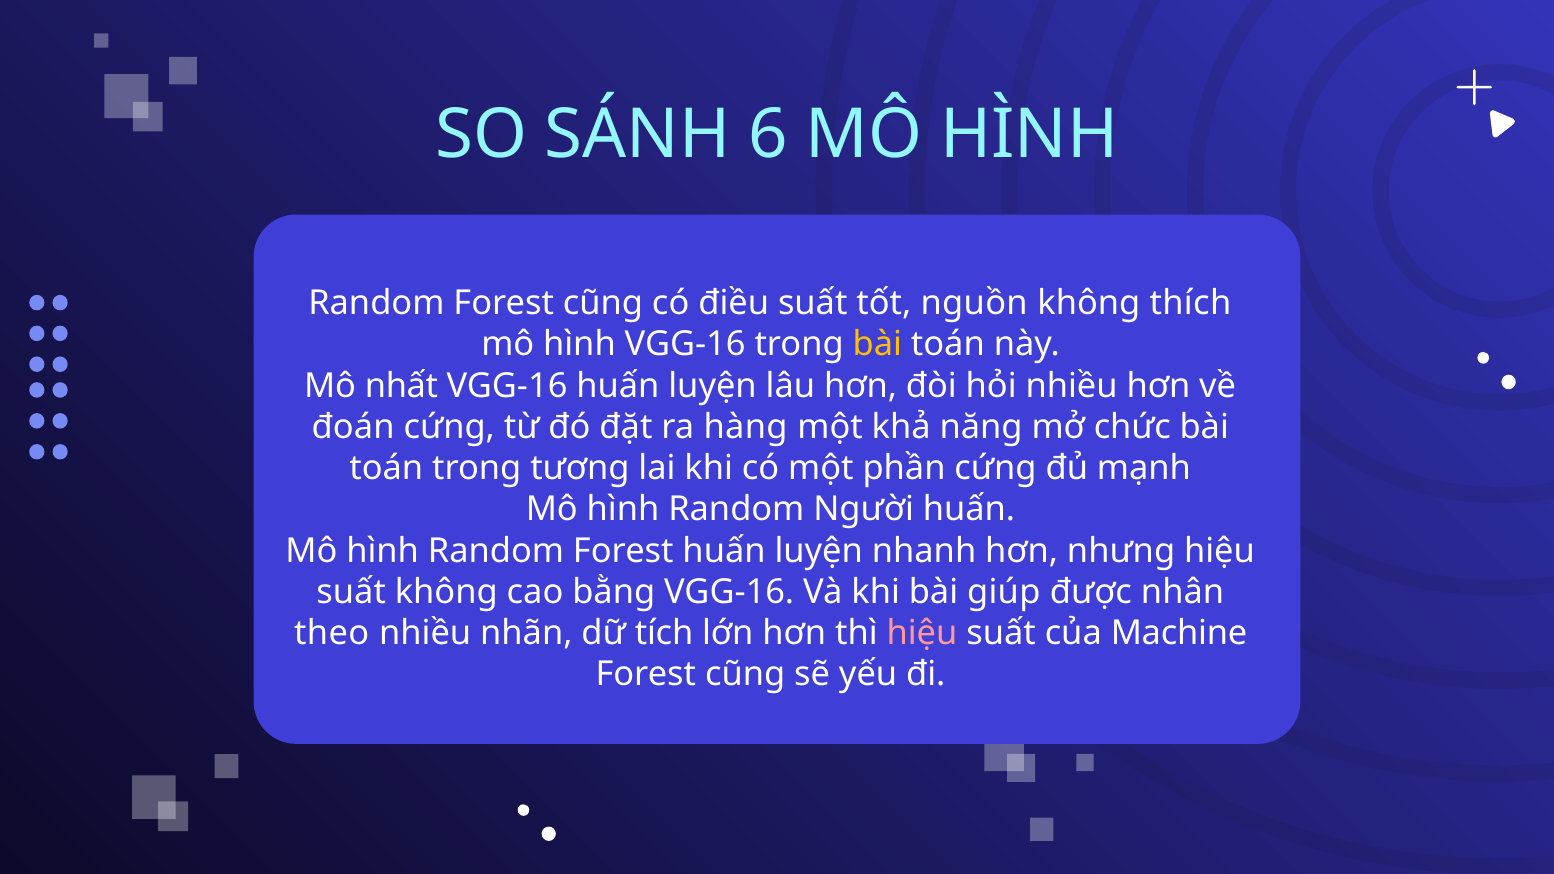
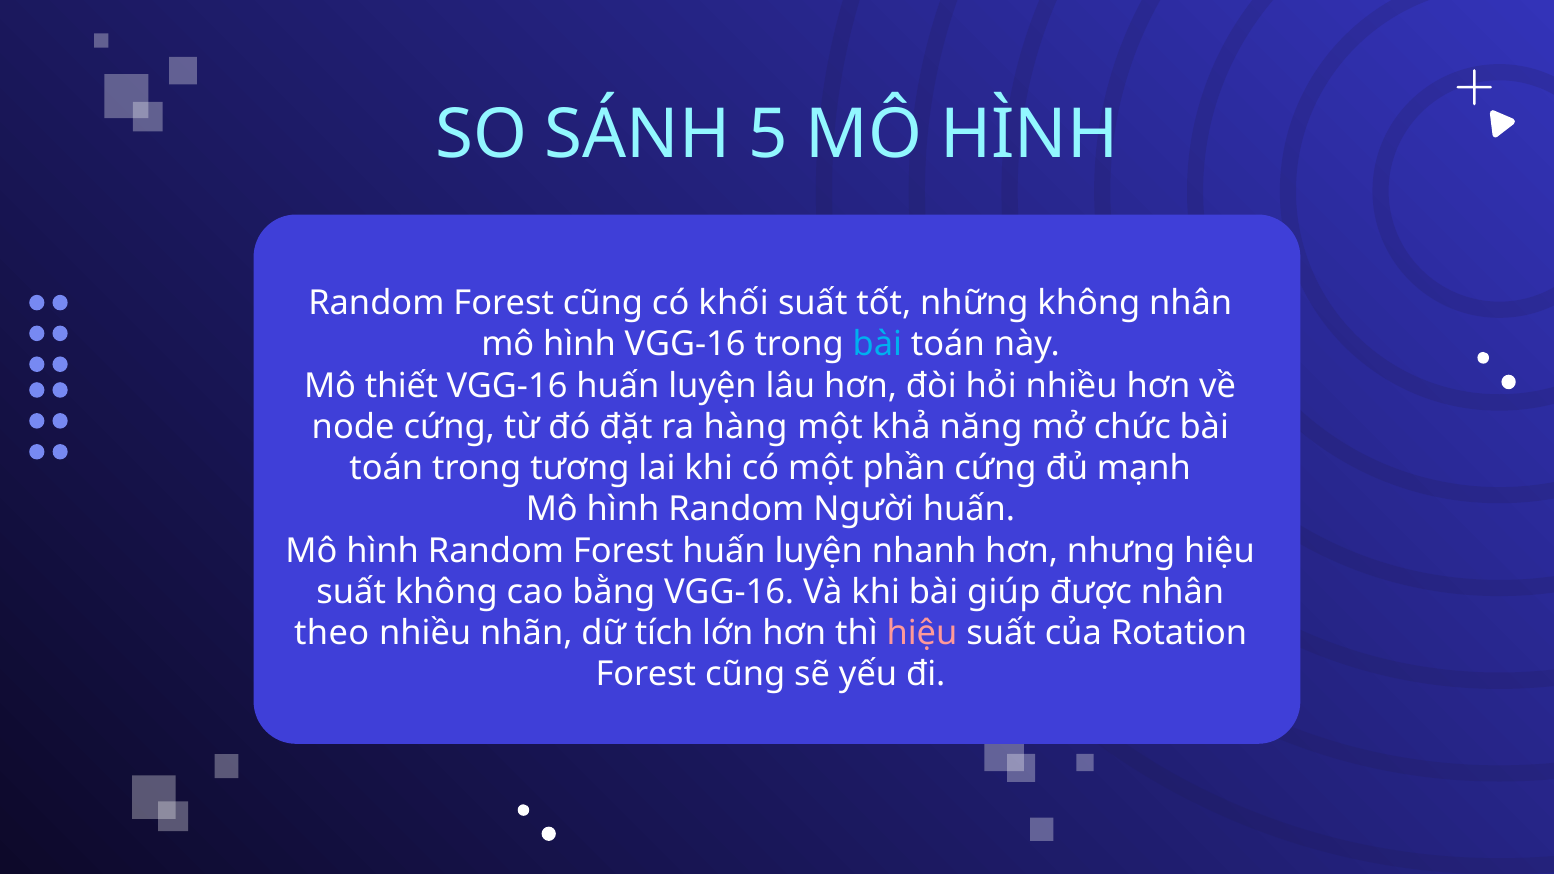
6: 6 -> 5 (768, 135)
điều: điều -> khối (734, 303)
nguồn: nguồn -> những (974, 303)
không thích: thích -> nhân (1191, 303)
bài colour: yellow -> light blue (877, 345)
nhất: nhất -> thiết (401, 386)
đoán: đoán -> node (353, 427)
Machine: Machine -> Rotation (1179, 633)
